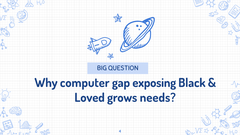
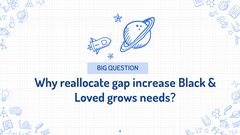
computer: computer -> reallocate (85, 83)
exposing: exposing -> increase (154, 83)
